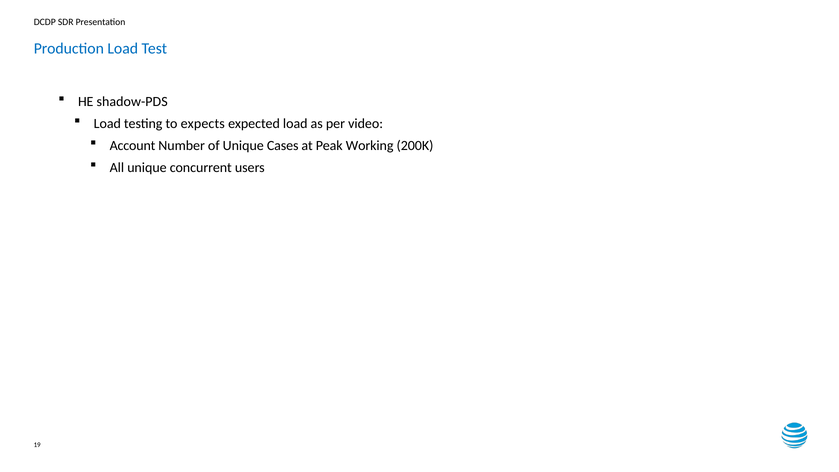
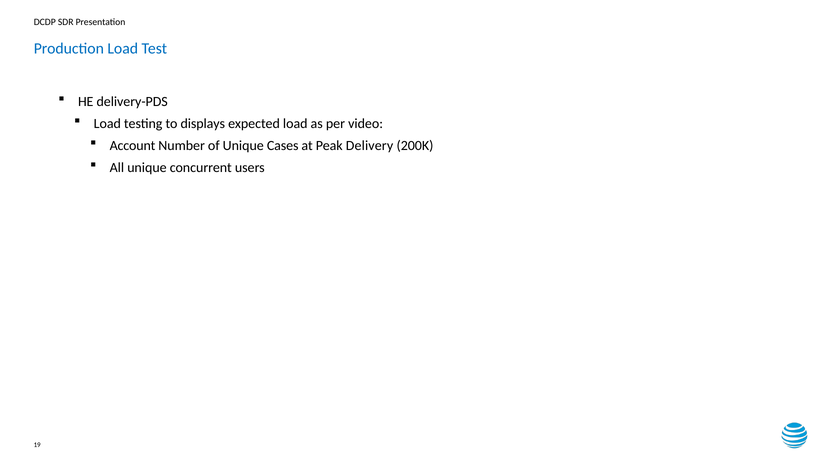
shadow-PDS: shadow-PDS -> delivery-PDS (132, 102)
expects: expects -> displays (203, 124)
Working: Working -> Delivery (370, 146)
